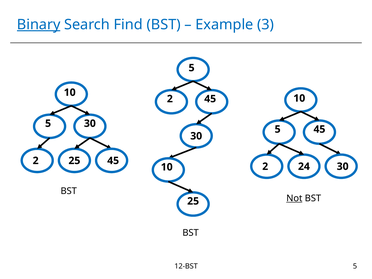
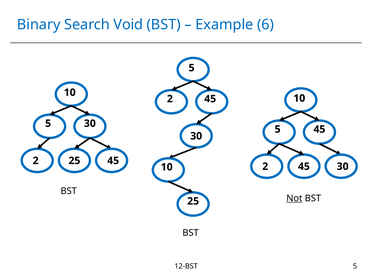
Binary underline: present -> none (39, 25)
Find: Find -> Void (128, 25)
3: 3 -> 6 (266, 25)
2 24: 24 -> 45 (304, 166)
